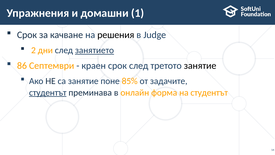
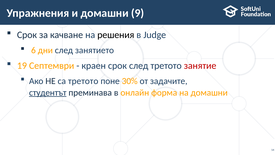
1: 1 -> 9 (138, 13)
2: 2 -> 6 (33, 50)
занятието underline: present -> none (94, 50)
86: 86 -> 19 (22, 66)
занятие colour: black -> red (200, 66)
са занятие: занятие -> третото (83, 81)
85%: 85% -> 30% (130, 81)
на студентът: студентът -> домашни (209, 92)
